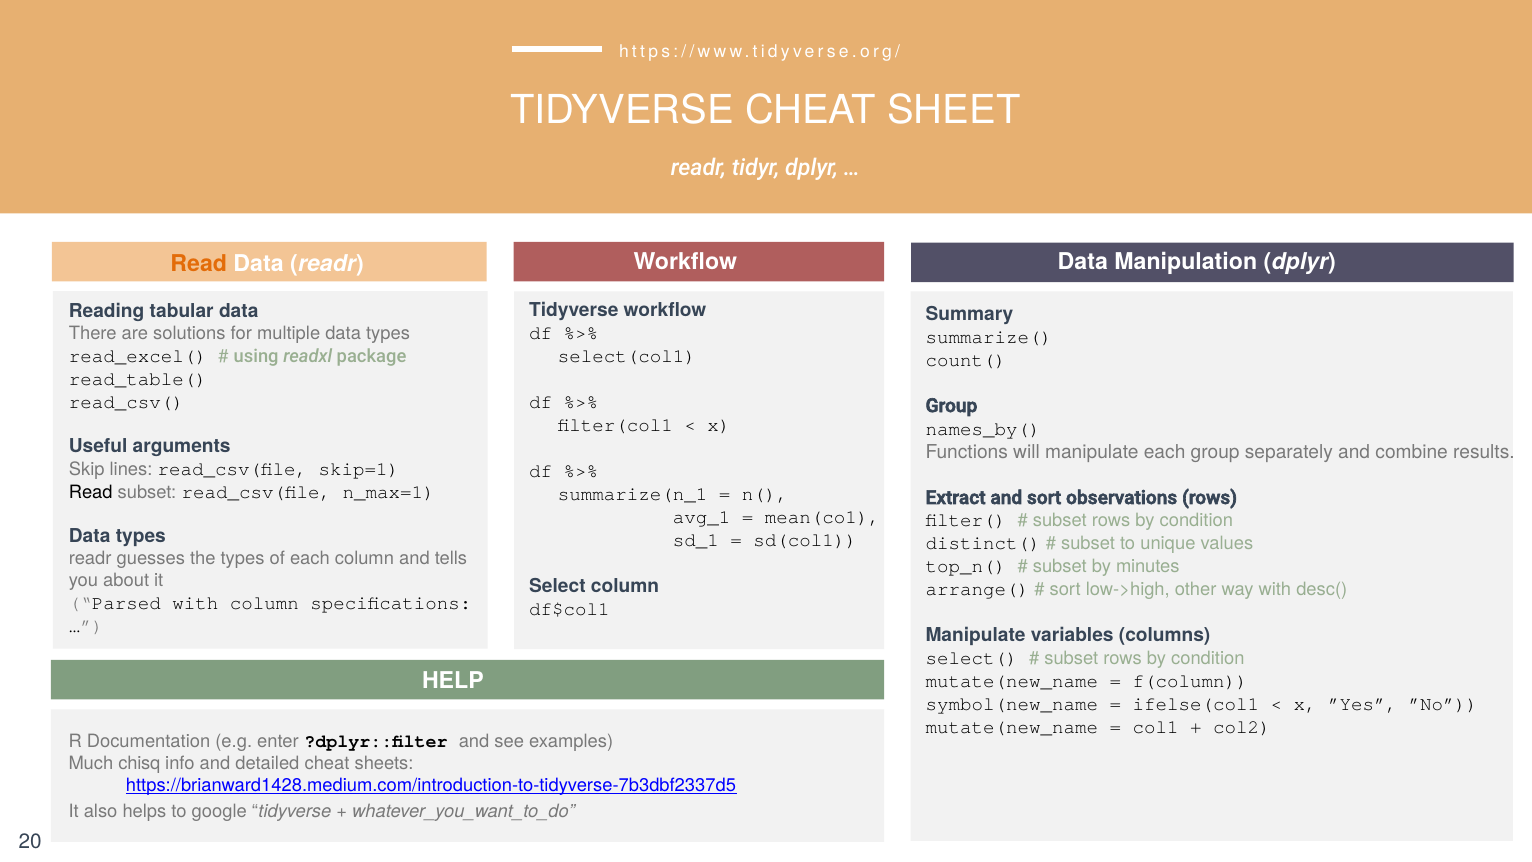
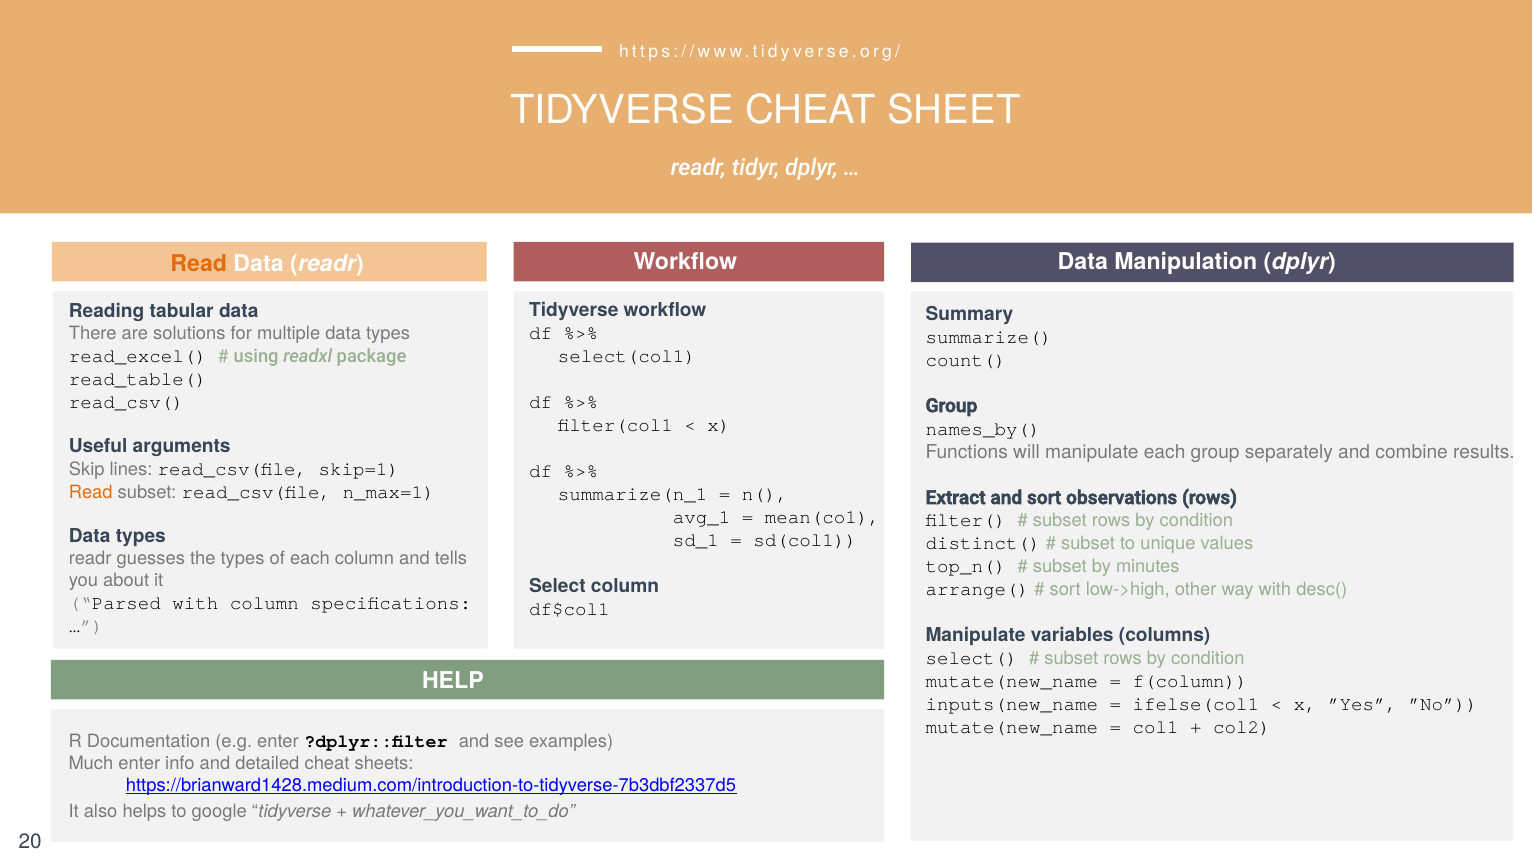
Read colour: black -> orange (91, 493)
symbol(new_name: symbol(new_name -> inputs(new_name (1012, 705)
Much chisq: chisq -> enter (139, 763)
